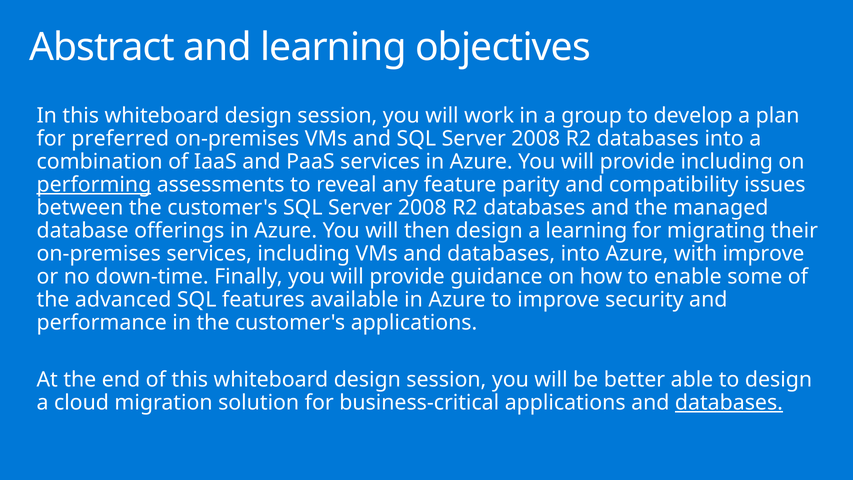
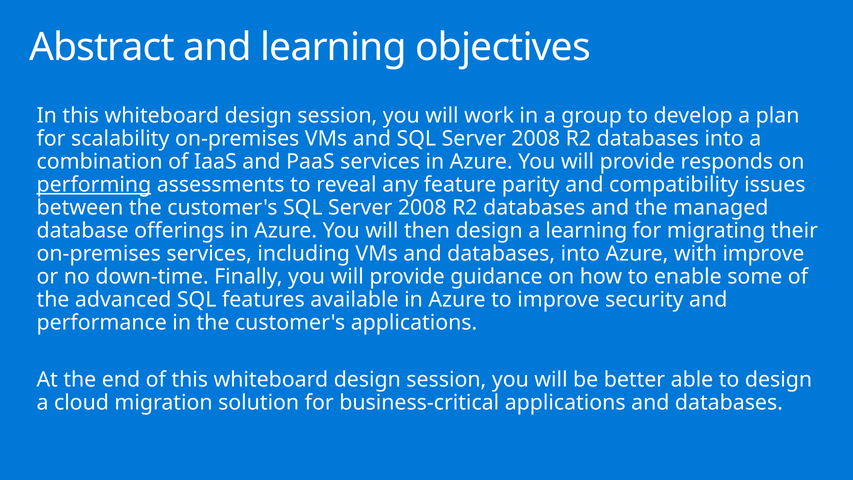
preferred: preferred -> scalability (120, 138)
provide including: including -> responds (727, 161)
databases underline: present -> none (729, 402)
